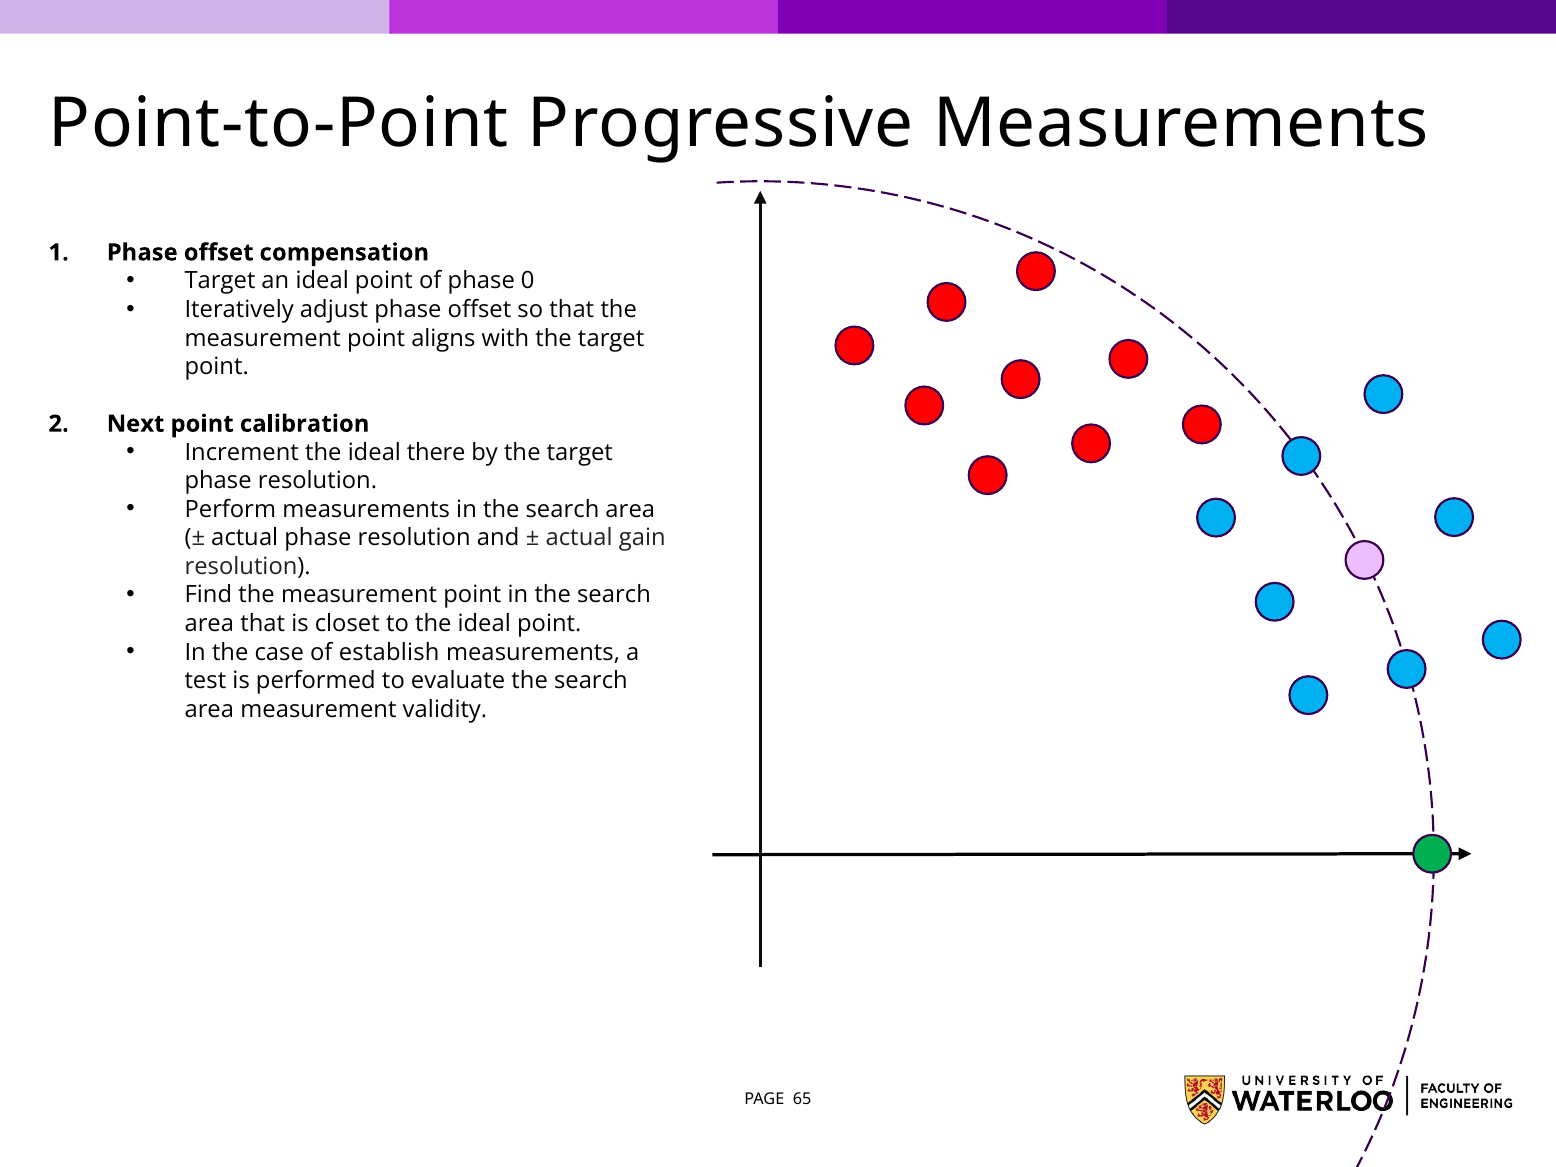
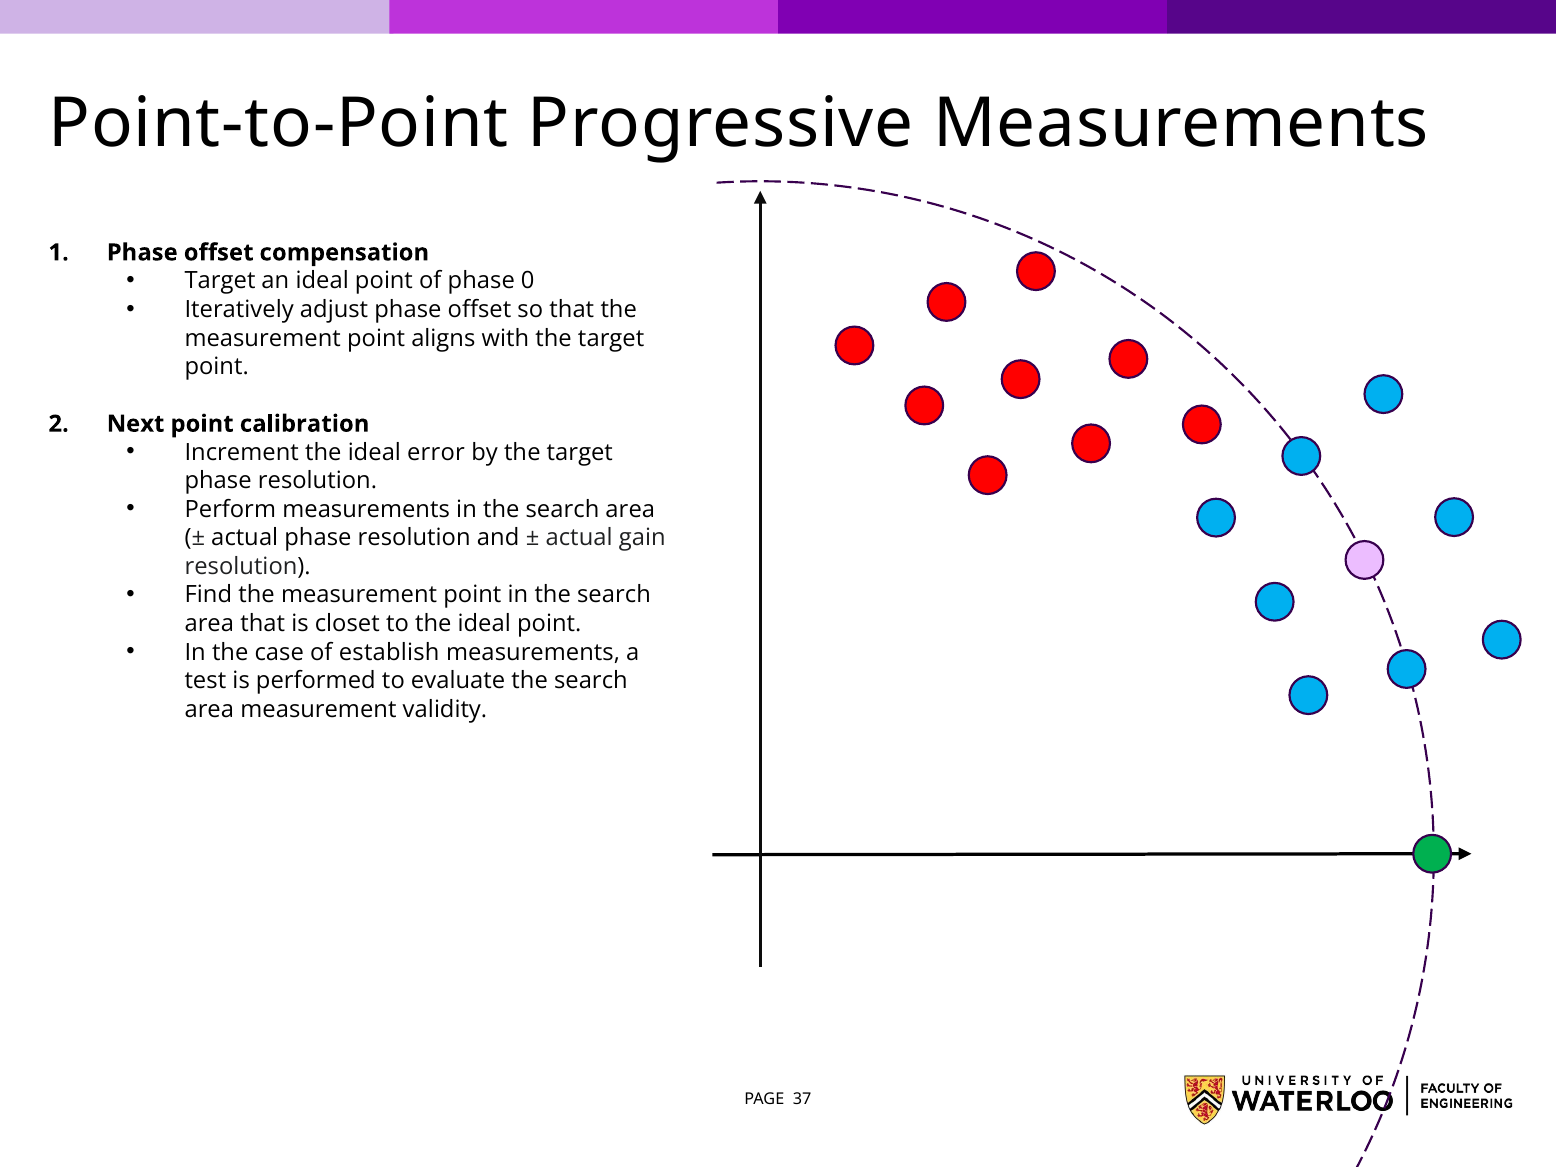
there: there -> error (436, 452)
65: 65 -> 37 (802, 1099)
